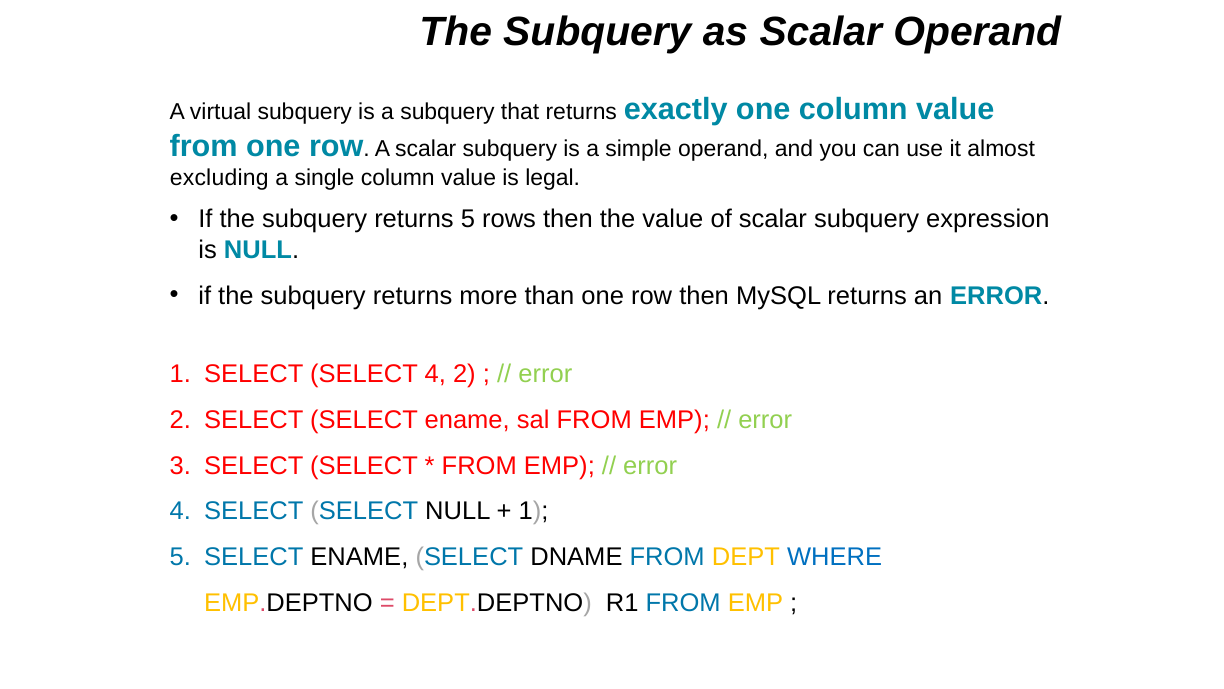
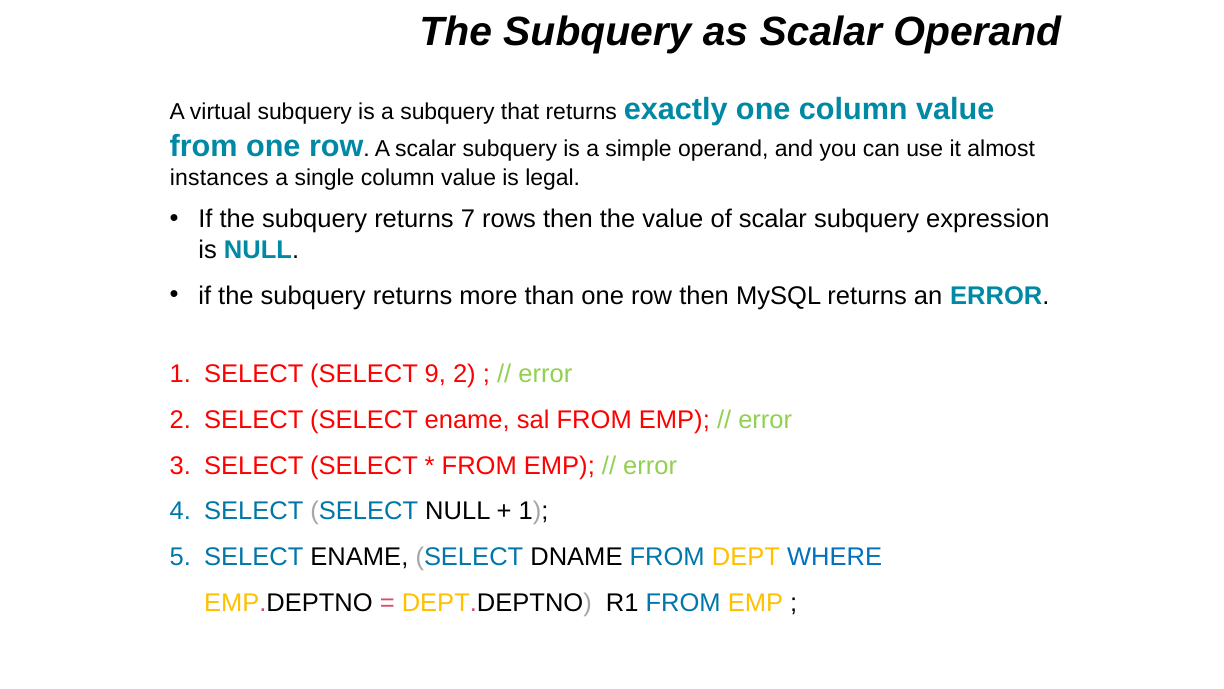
excluding: excluding -> instances (219, 177)
returns 5: 5 -> 7 (468, 219)
SELECT 4: 4 -> 9 (435, 374)
